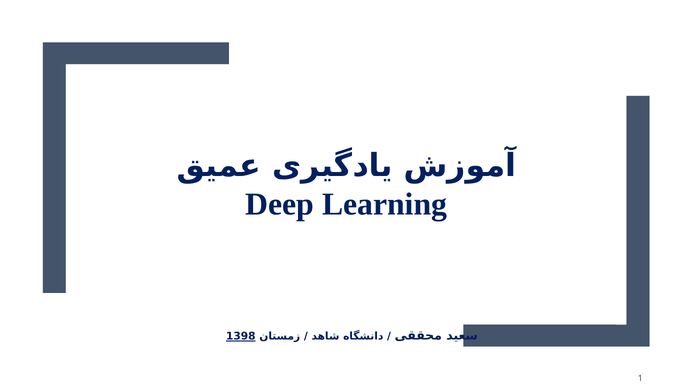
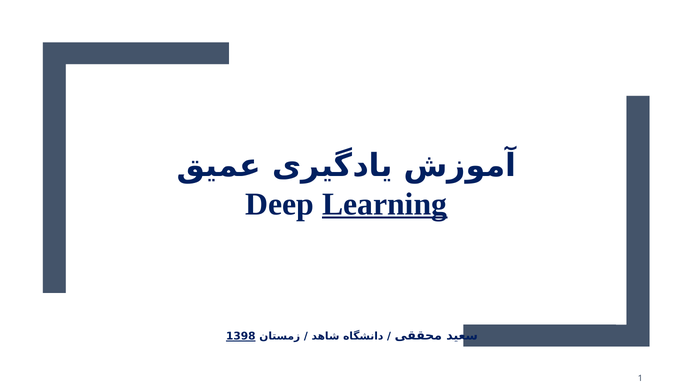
Learning underline: none -> present (385, 204)
